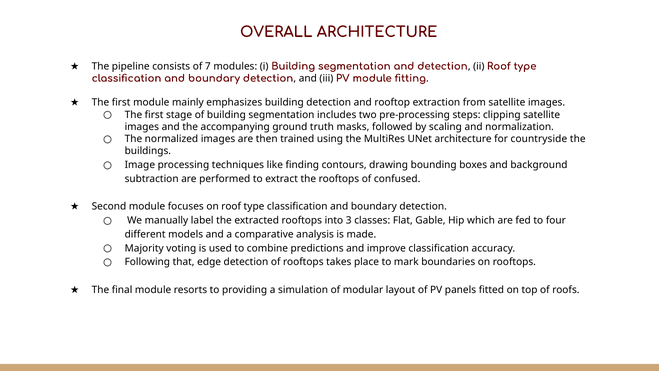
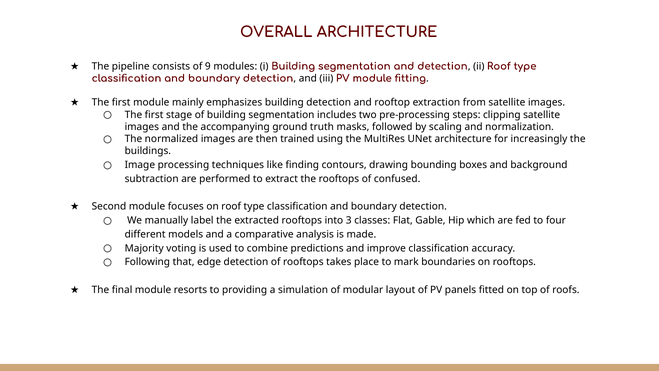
7: 7 -> 9 (208, 66)
countryside: countryside -> increasingly (539, 139)
